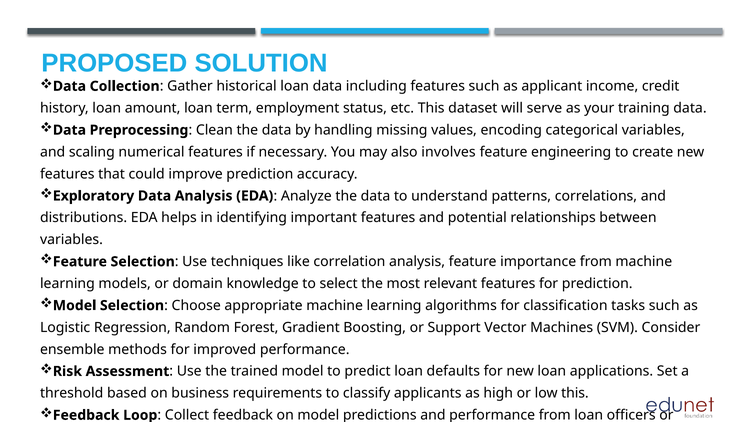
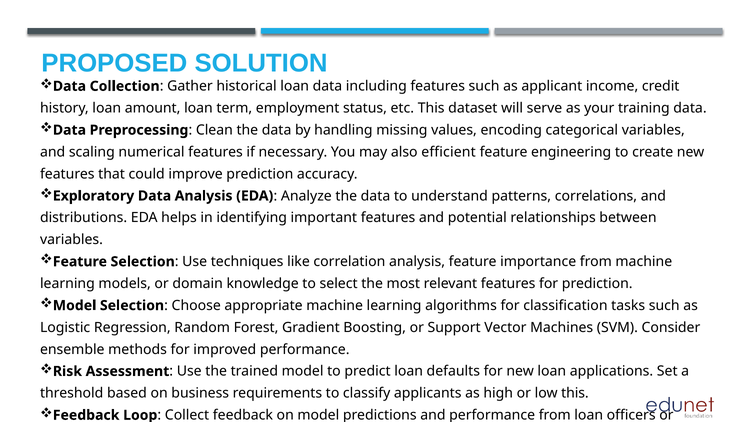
involves: involves -> efficient (449, 152)
